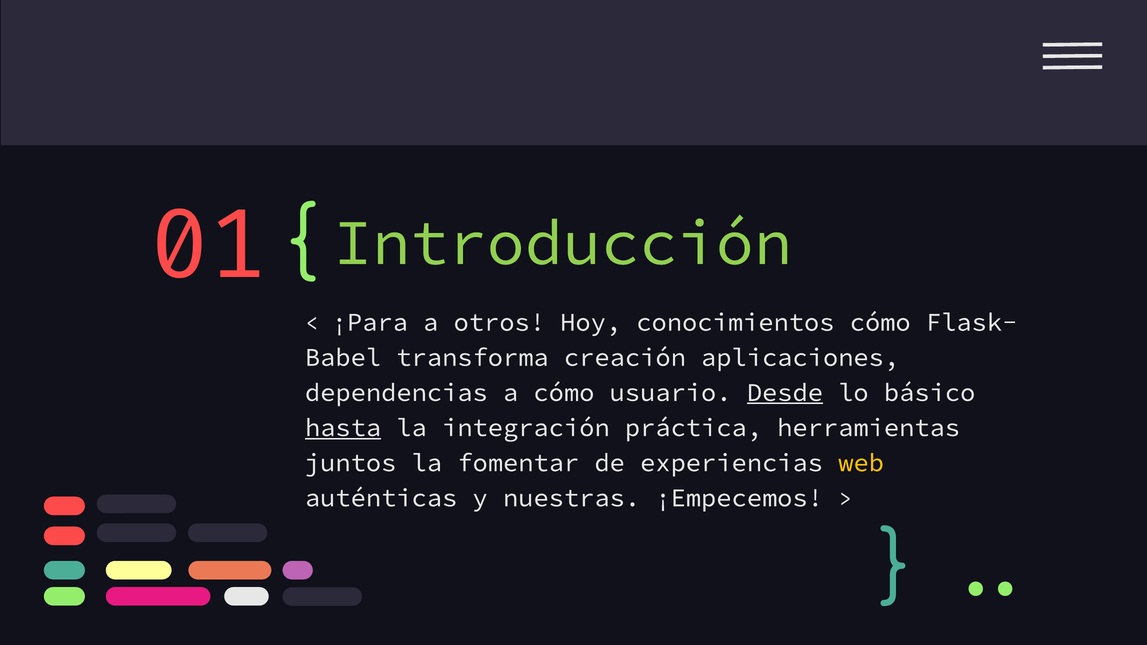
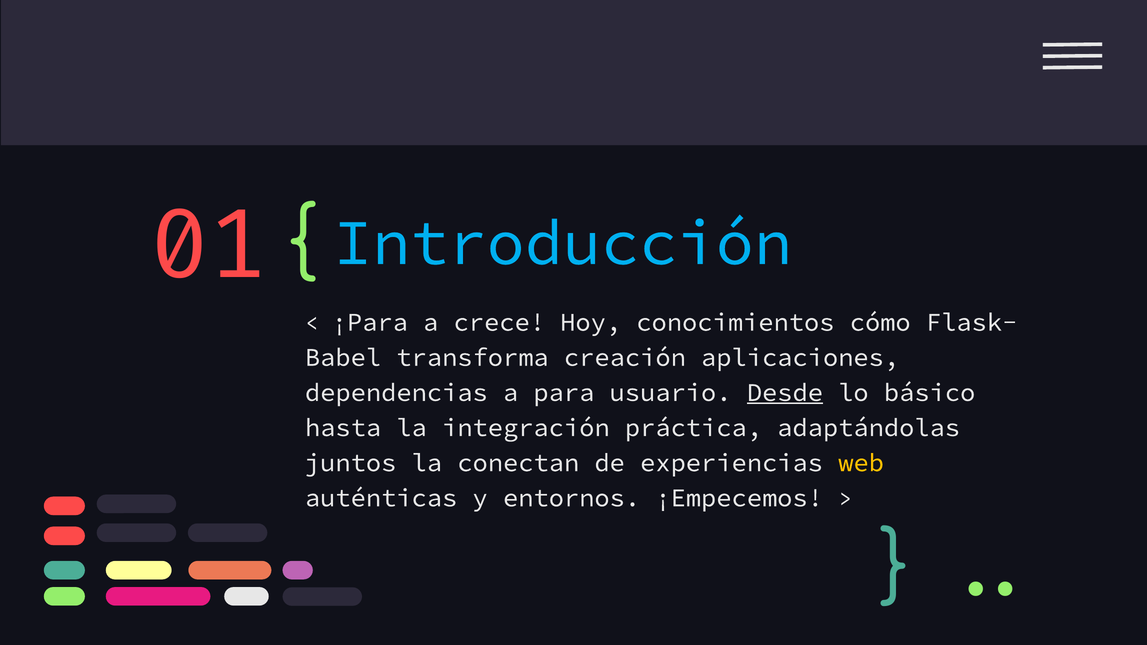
Introducción colour: light green -> light blue (563, 243)
otros: otros -> crece (499, 322)
a cómo: cómo -> para (564, 393)
hasta underline: present -> none (343, 428)
herramientas: herramientas -> adaptándolas (869, 428)
fomentar: fomentar -> conectan (518, 463)
nuestras: nuestras -> entornos (572, 498)
